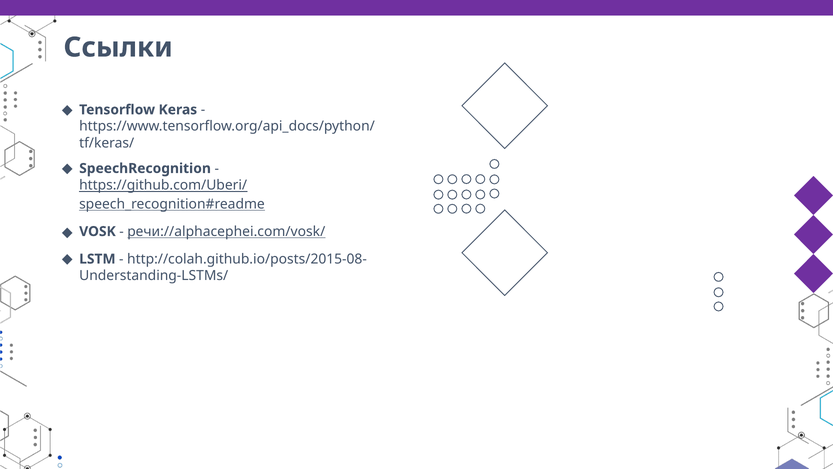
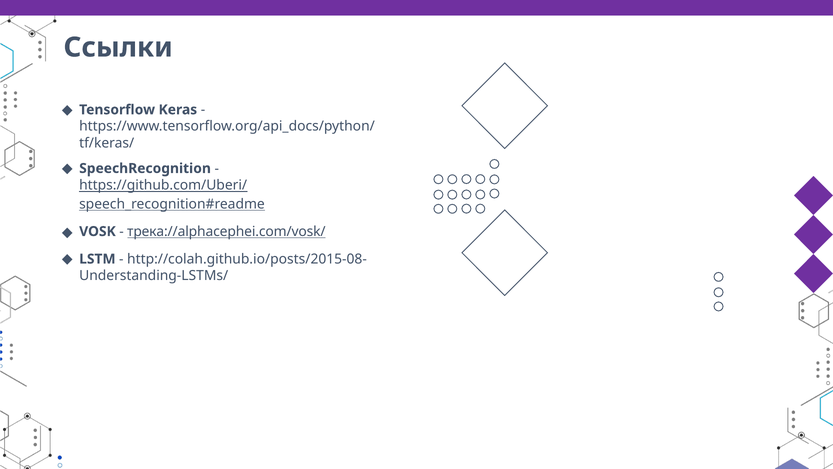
речи://alphacephei.com/vosk/: речи://alphacephei.com/vosk/ -> трека://alphacephei.com/vosk/ (226, 231)
